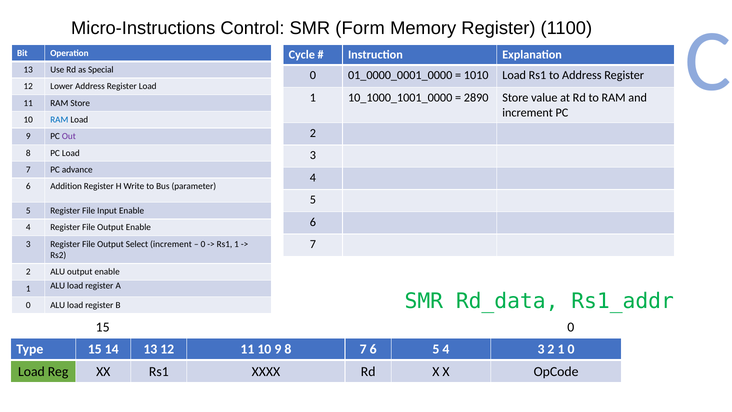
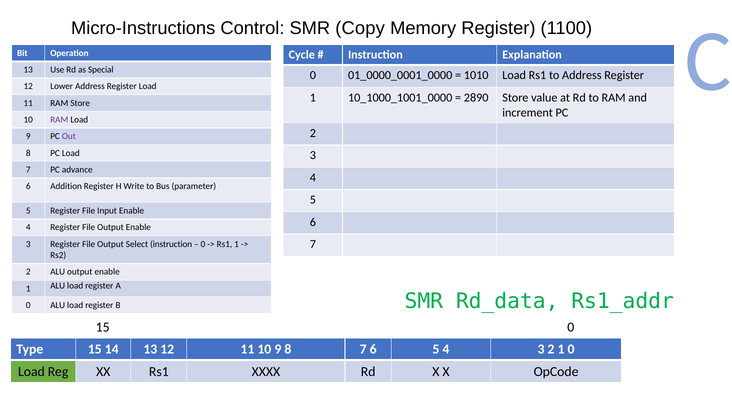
Form: Form -> Copy (360, 28)
RAM colour: blue -> purple (59, 120)
Select increment: increment -> instruction (171, 244)
